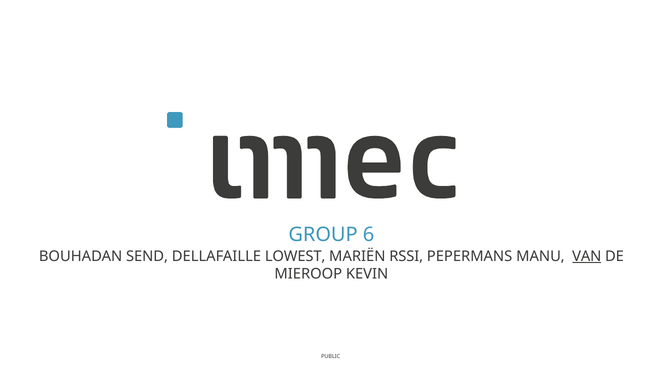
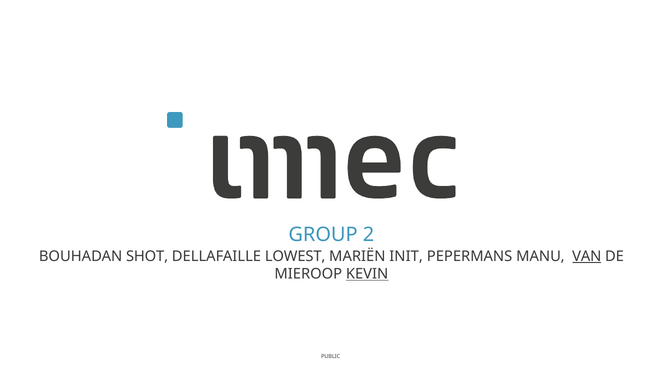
6: 6 -> 2 (369, 235)
SEND: SEND -> SHOT (147, 257)
RSSI: RSSI -> INIT (406, 257)
KEVIN underline: none -> present (367, 274)
